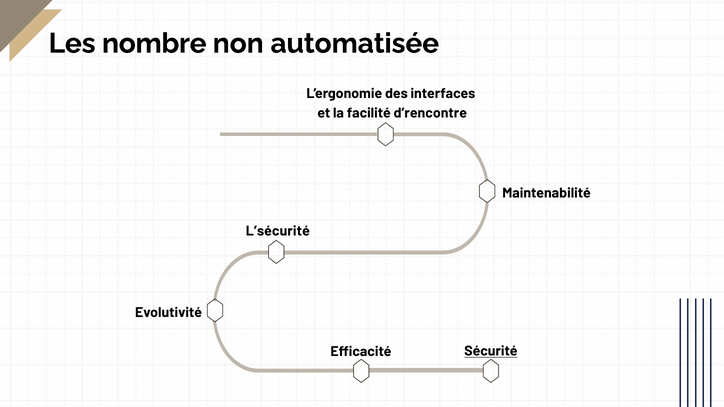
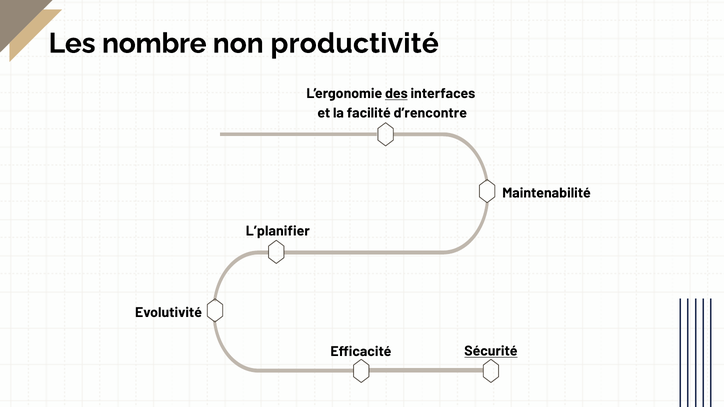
automatisée: automatisée -> productivité (355, 43)
des underline: none -> present (396, 94)
L’sécurité: L’sécurité -> L’planifier (278, 231)
